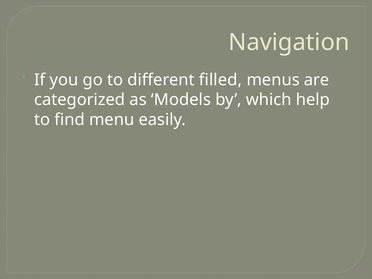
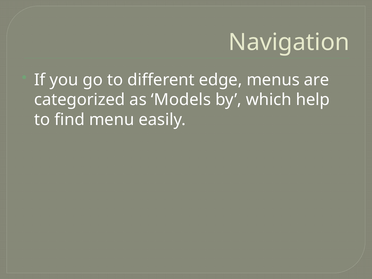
filled: filled -> edge (221, 80)
